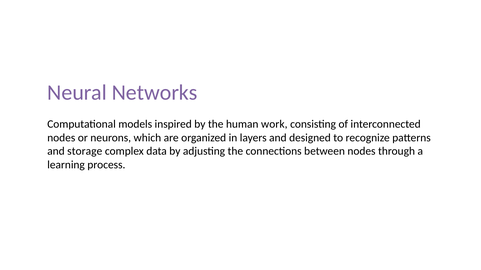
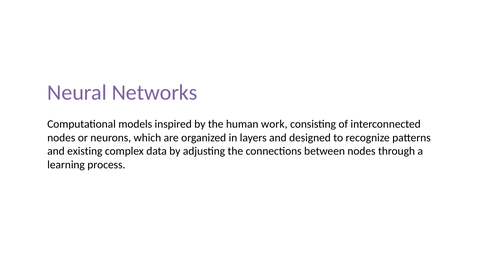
storage: storage -> existing (85, 152)
